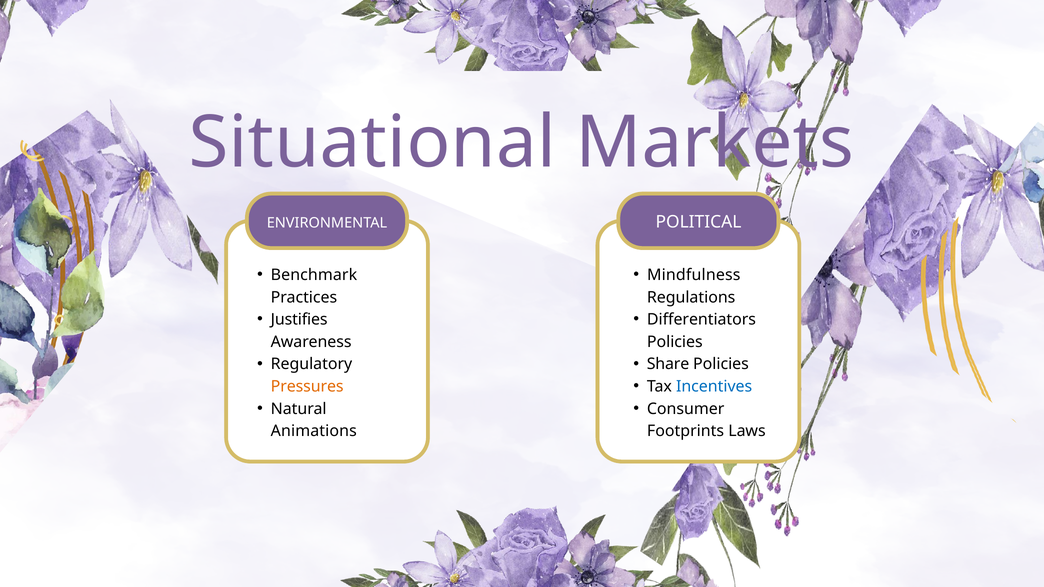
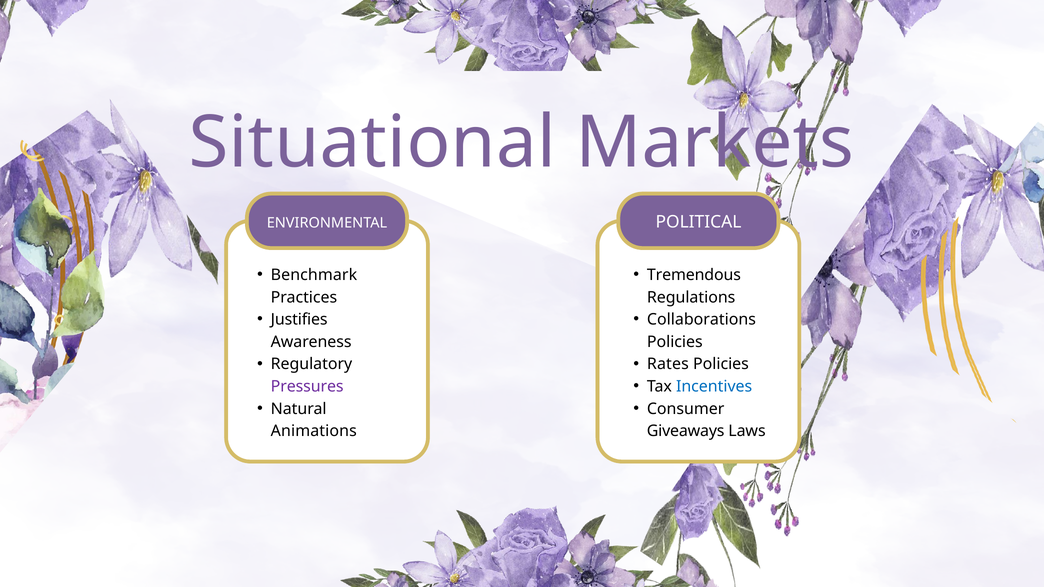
Mindfulness: Mindfulness -> Tremendous (694, 275)
Differentiators: Differentiators -> Collaborations (701, 320)
Share: Share -> Rates (668, 364)
Pressures colour: orange -> purple (307, 387)
Footprints: Footprints -> Giveaways (686, 431)
